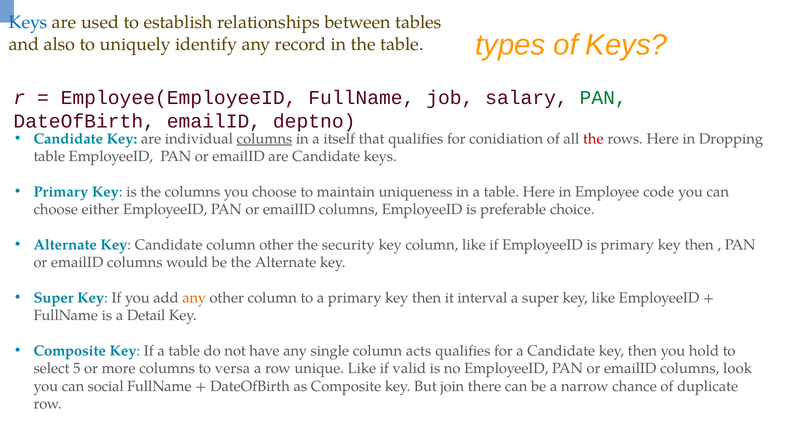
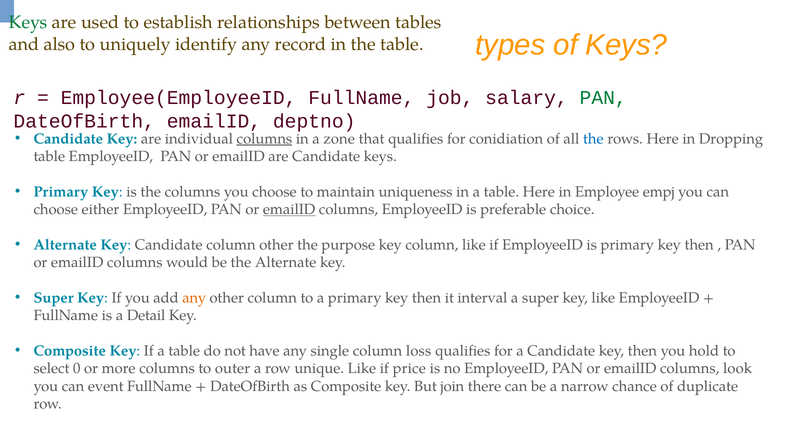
Keys colour: blue -> green (28, 22)
itself: itself -> zone (339, 139)
the colour: red -> blue (593, 139)
code: code -> empj (659, 192)
emailID underline: none -> present (289, 209)
security: security -> purpose (348, 245)
acts: acts -> loss (419, 351)
5: 5 -> 0 (77, 369)
versa: versa -> outer (233, 369)
valid: valid -> price (409, 369)
social: social -> event (106, 386)
